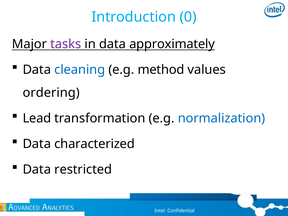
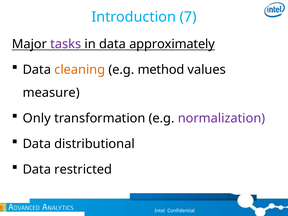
0: 0 -> 7 (188, 17)
cleaning colour: blue -> orange (80, 70)
ordering: ordering -> measure (51, 93)
Lead: Lead -> Only (37, 118)
normalization colour: blue -> purple (222, 118)
characterized: characterized -> distributional (95, 144)
